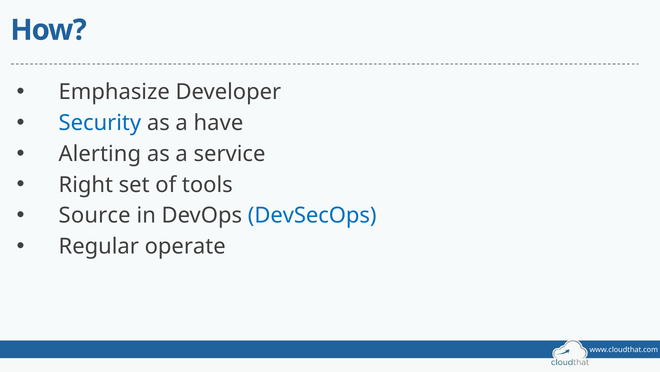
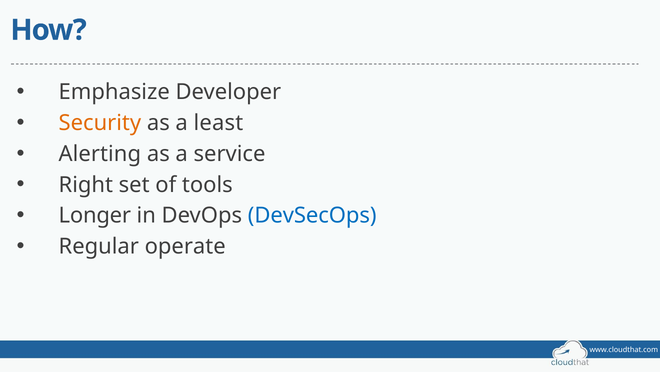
Security colour: blue -> orange (100, 123)
have: have -> least (218, 123)
Source: Source -> Longer (95, 215)
